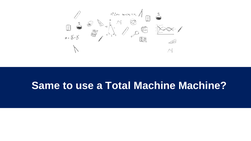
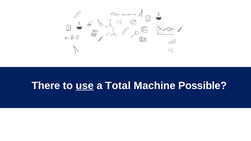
Same: Same -> There (46, 86)
use underline: none -> present (85, 86)
Machine Machine: Machine -> Possible (203, 86)
